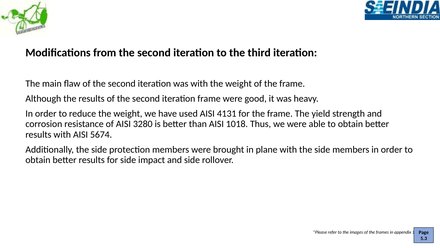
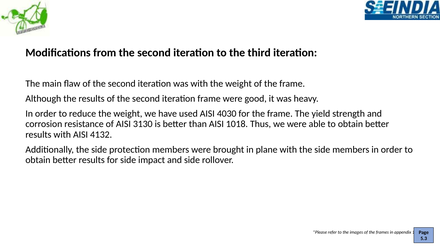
4131: 4131 -> 4030 (227, 114)
3280: 3280 -> 3130 (143, 124)
5674: 5674 -> 4132 (101, 134)
